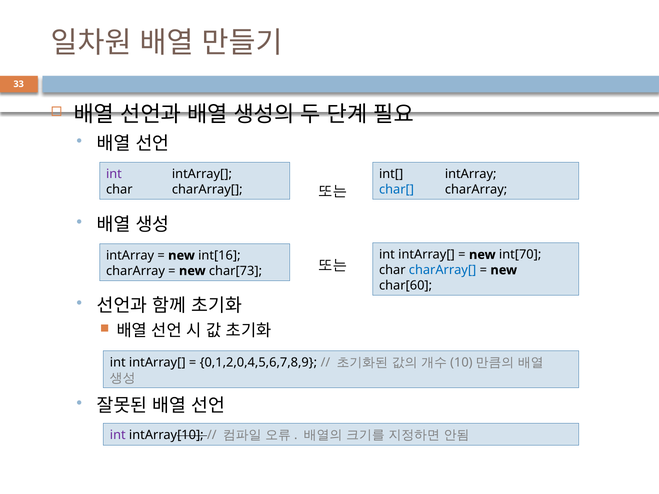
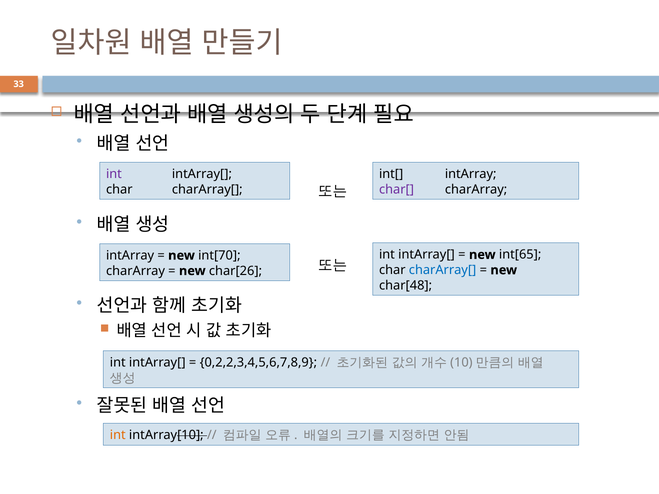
char[ colour: blue -> purple (396, 190)
int[70: int[70 -> int[65 (520, 255)
int[16: int[16 -> int[70 (219, 256)
char[73: char[73 -> char[26 (236, 271)
char[60: char[60 -> char[48 (406, 286)
0,1,2,0,4,5,6,7,8,9: 0,1,2,0,4,5,6,7,8,9 -> 0,2,2,3,4,5,6,7,8,9 (258, 363)
int colour: purple -> orange (118, 435)
